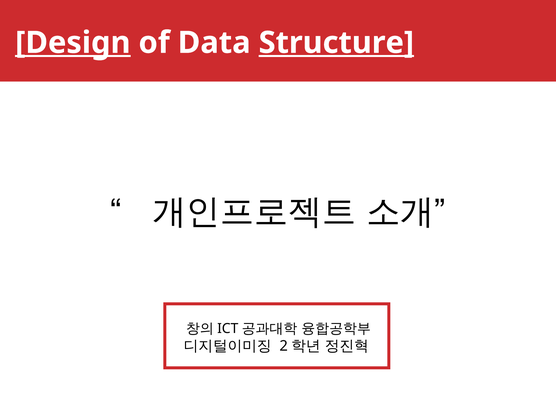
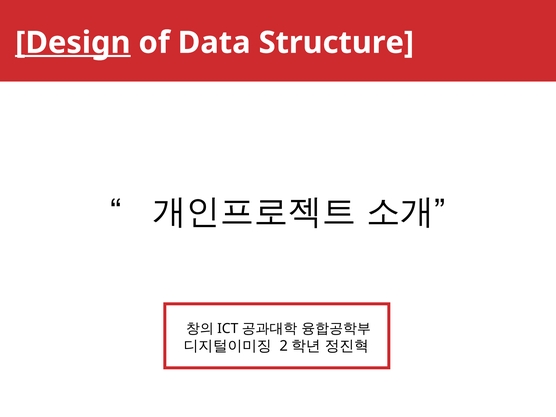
Structure underline: present -> none (336, 43)
